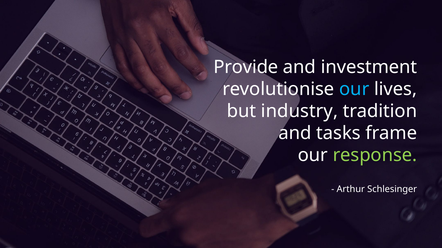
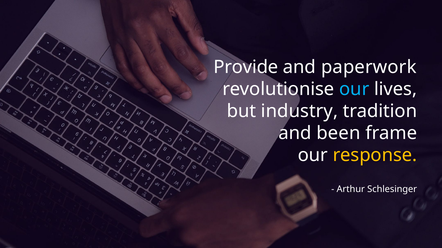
investment: investment -> paperwork (369, 67)
tasks: tasks -> been (338, 133)
response colour: light green -> yellow (375, 156)
